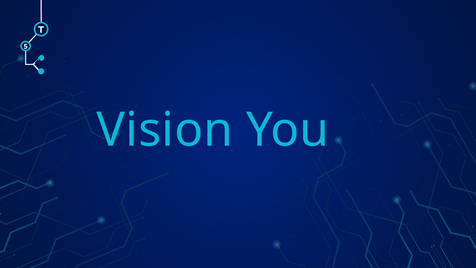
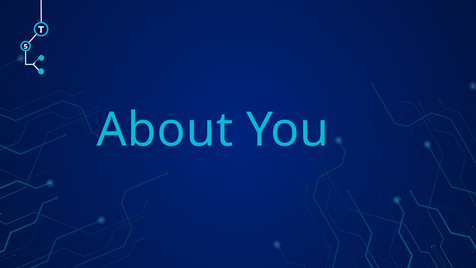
Vision: Vision -> About (165, 130)
